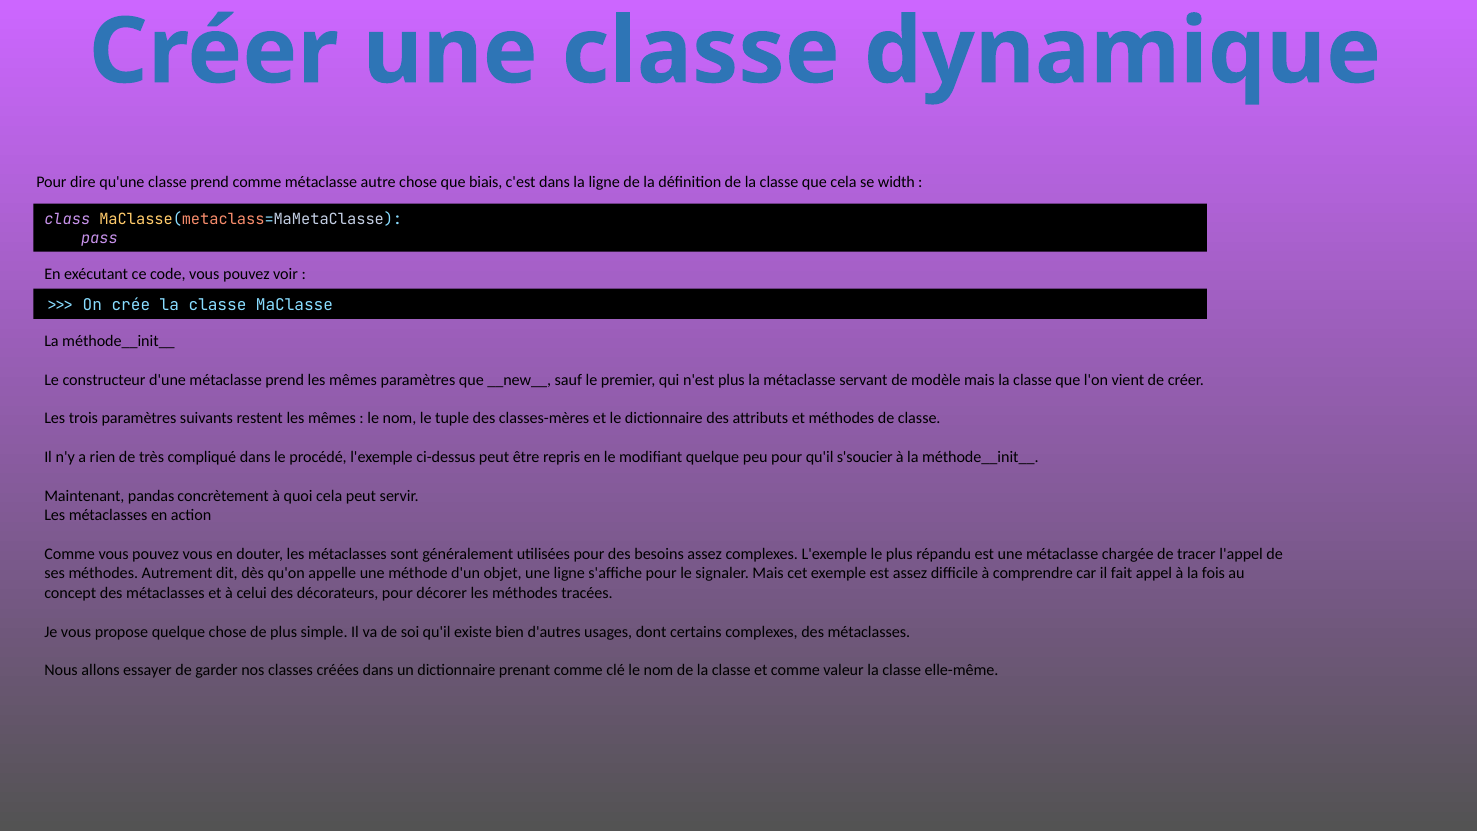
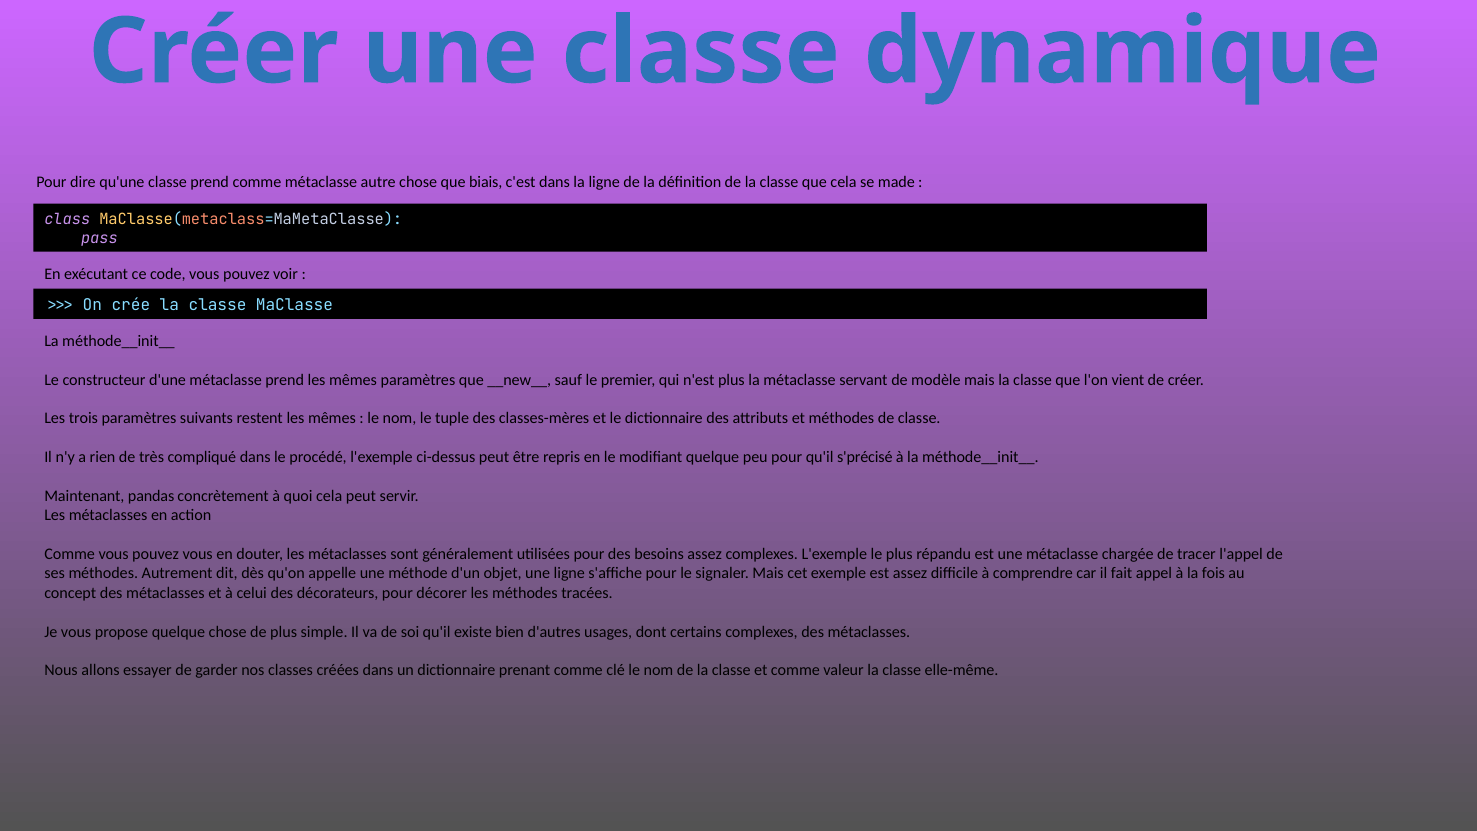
width: width -> made (896, 182)
s'soucier: s'soucier -> s'précisé (865, 457)
